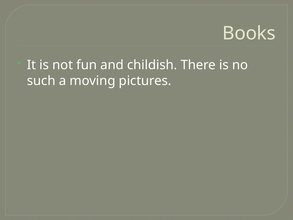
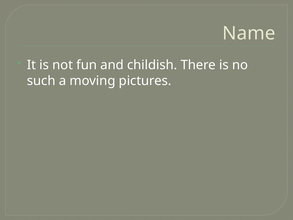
Books: Books -> Name (249, 33)
